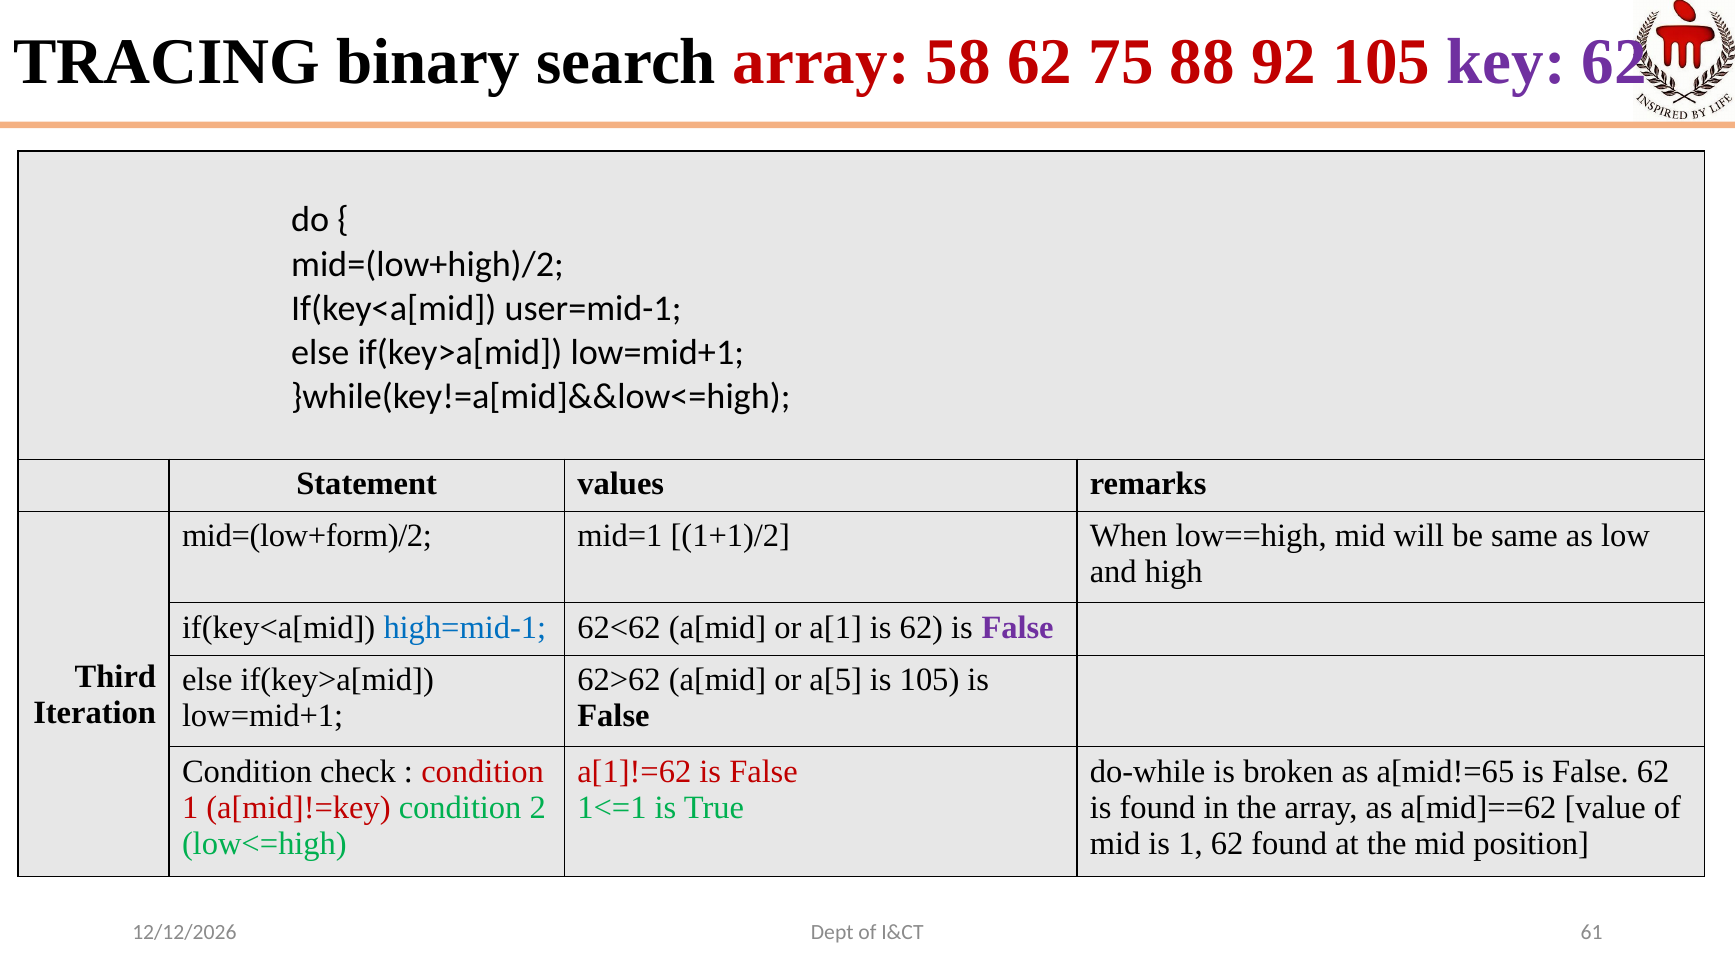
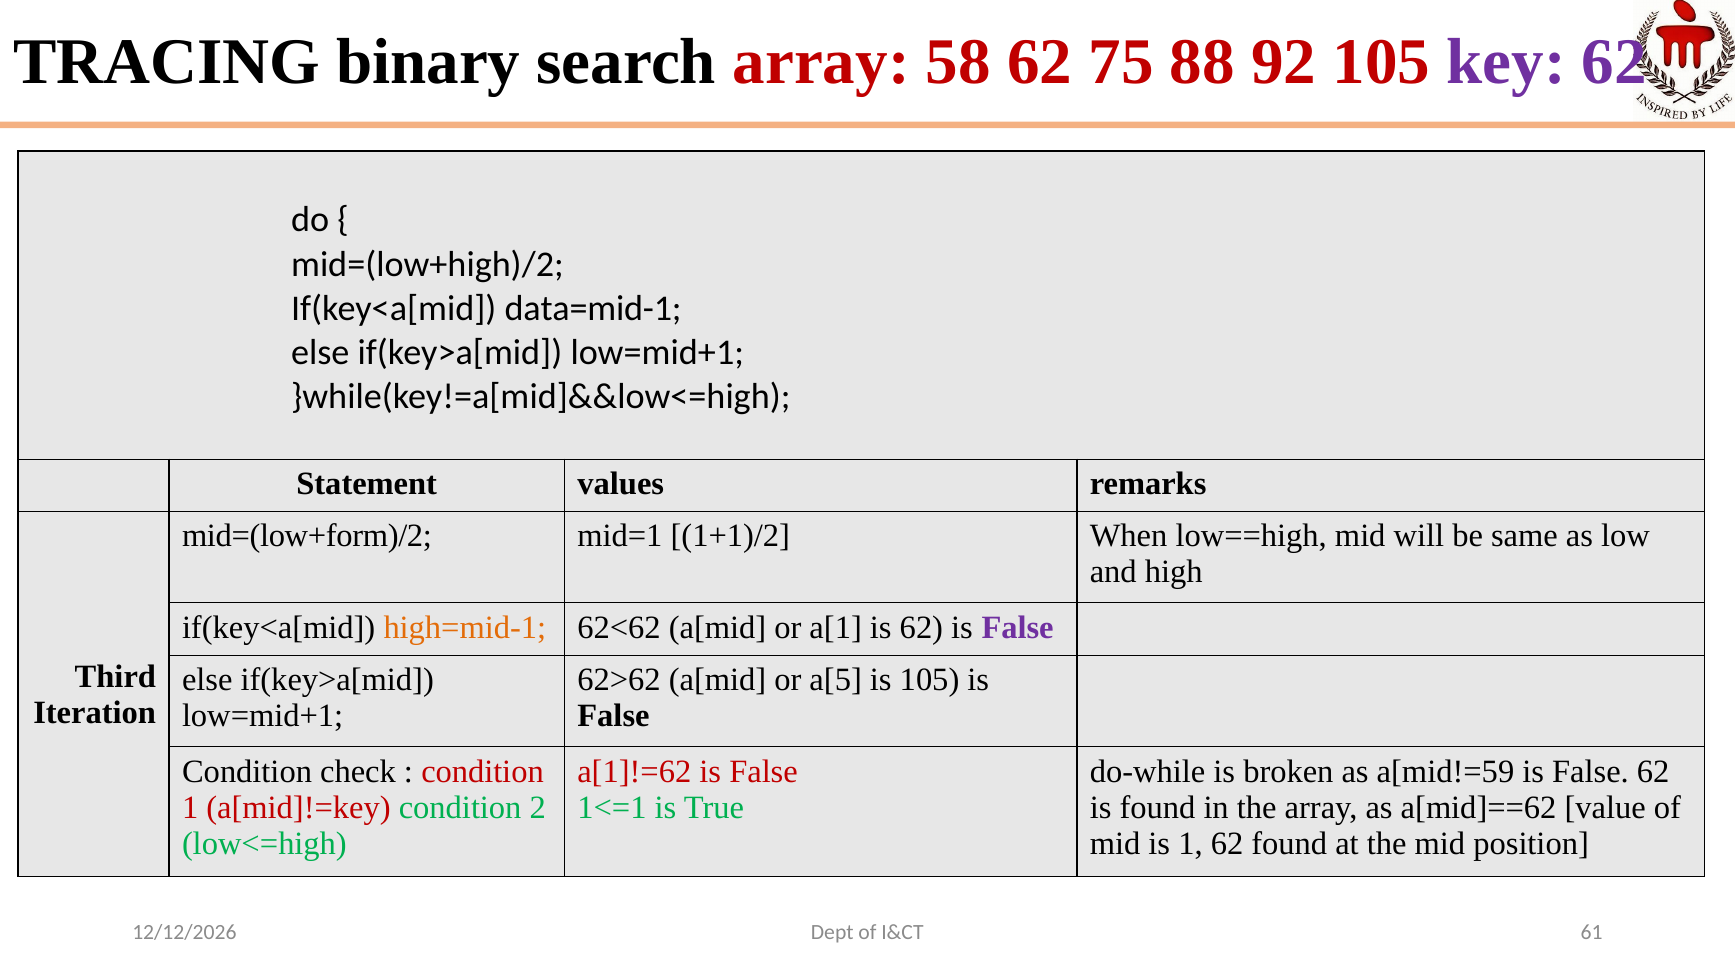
user=mid-1: user=mid-1 -> data=mid-1 (593, 308)
high=mid-1 colour: blue -> orange (465, 627)
a[mid!=65: a[mid!=65 -> a[mid!=59 (1446, 771)
